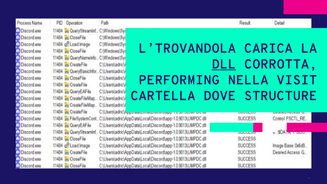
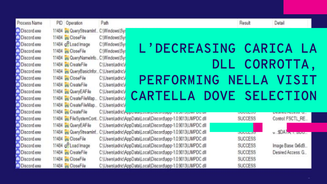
L’TROVANDOLA: L’TROVANDOLA -> L’DECREASING (187, 48)
DLL underline: present -> none (224, 64)
STRUCTURE: STRUCTURE -> SELECTION (281, 96)
